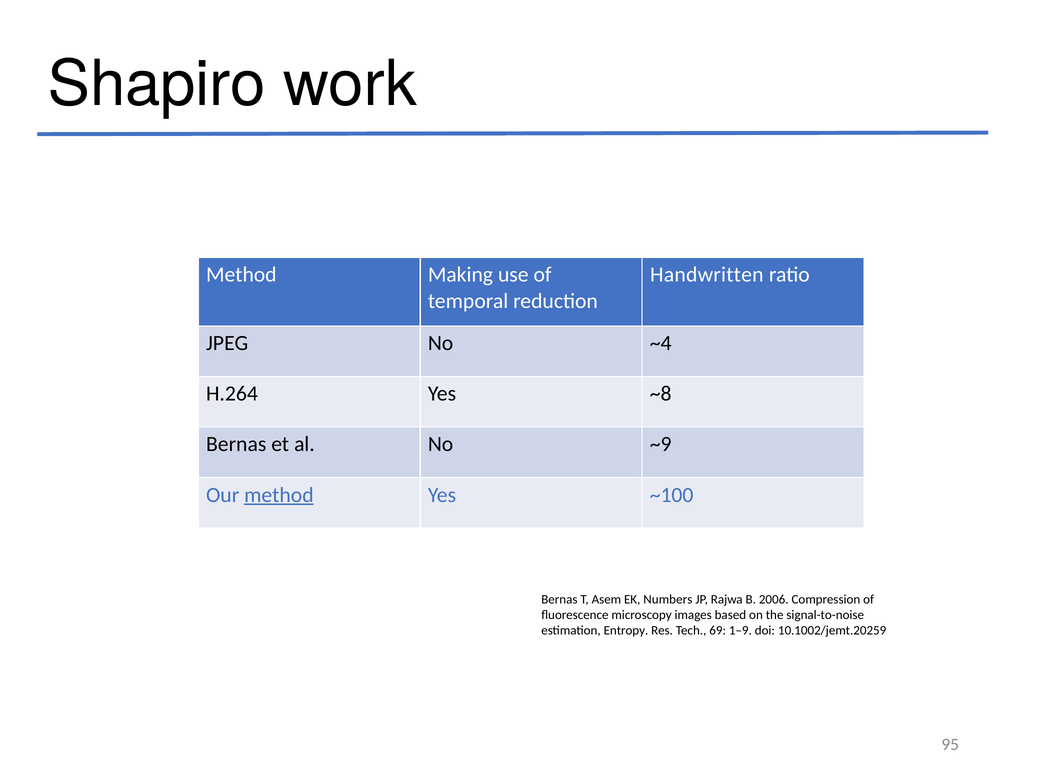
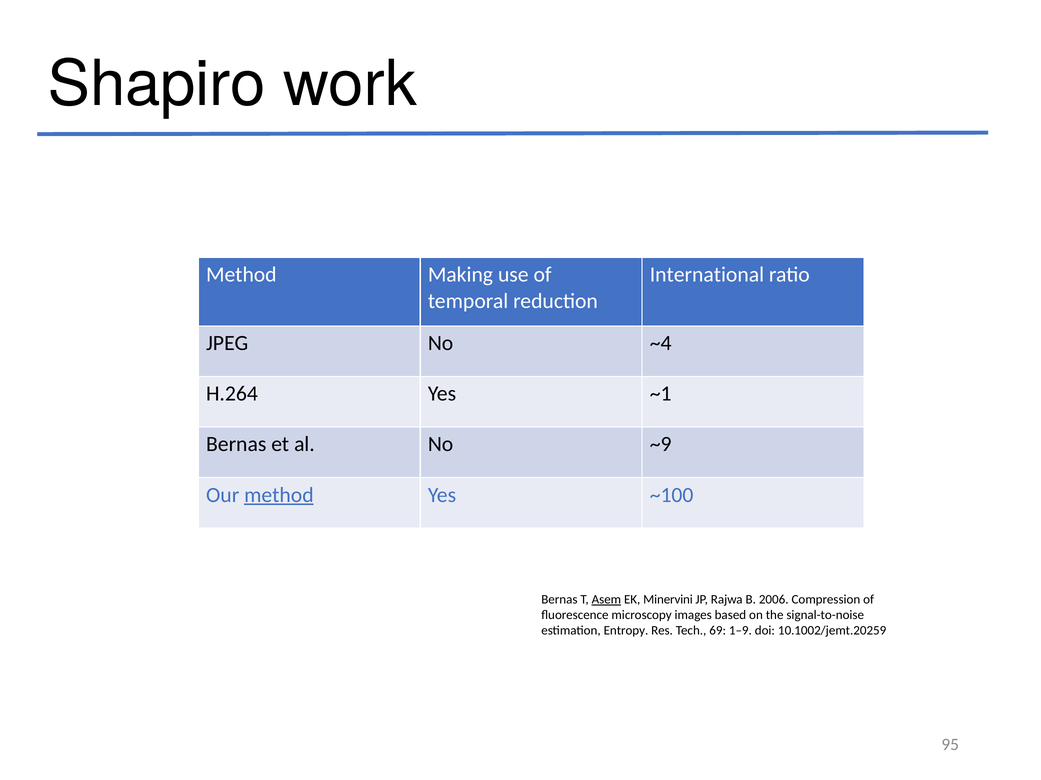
Handwritten: Handwritten -> International (707, 275)
~8: ~8 -> ~1 (661, 394)
Asem underline: none -> present (606, 600)
Numbers: Numbers -> Minervini (668, 600)
